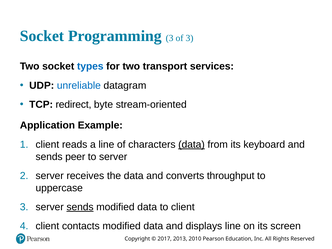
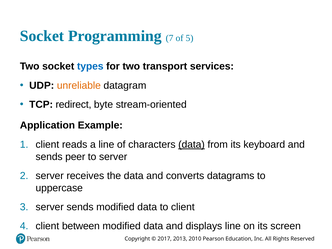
Programming 3: 3 -> 7 (170, 38)
of 3: 3 -> 5 (190, 38)
unreliable colour: blue -> orange (79, 85)
throughput: throughput -> datagrams (231, 176)
sends underline: present -> none (80, 207)
contacts: contacts -> between (81, 226)
